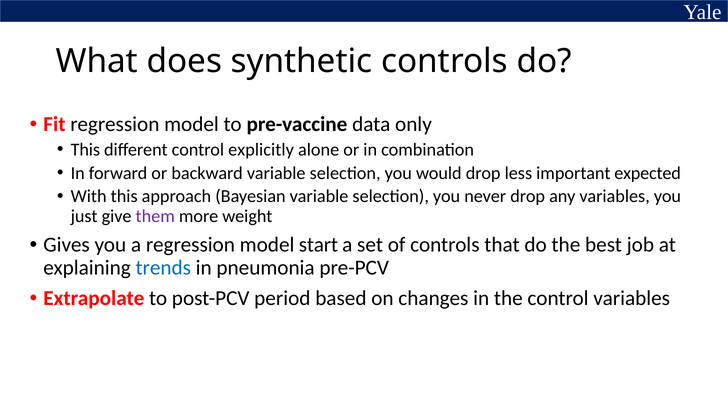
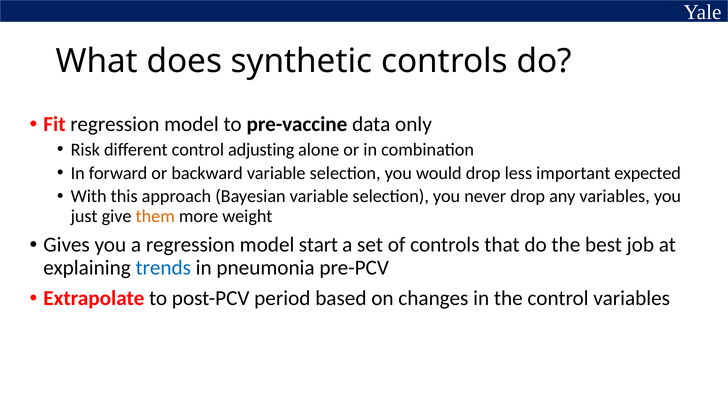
This: This -> Risk (85, 149)
explicitly: explicitly -> adjusting (261, 149)
them colour: purple -> orange (155, 216)
